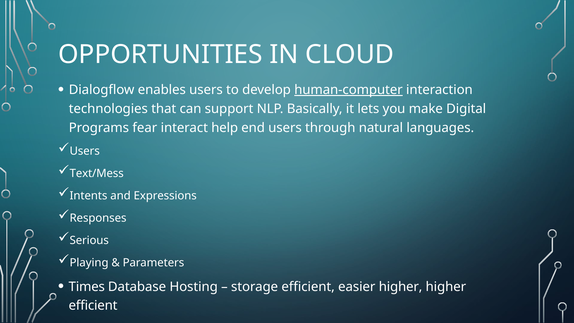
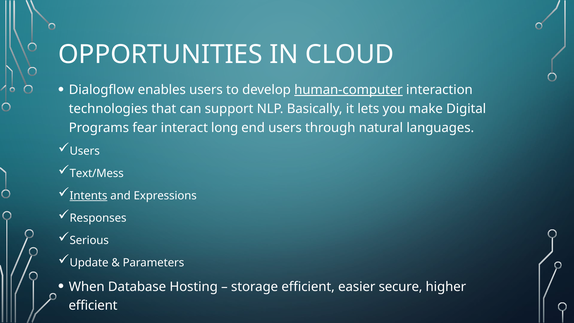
help: help -> long (225, 128)
Intents underline: none -> present (89, 196)
Playing: Playing -> Update (89, 263)
Times: Times -> When (87, 287)
easier higher: higher -> secure (401, 287)
